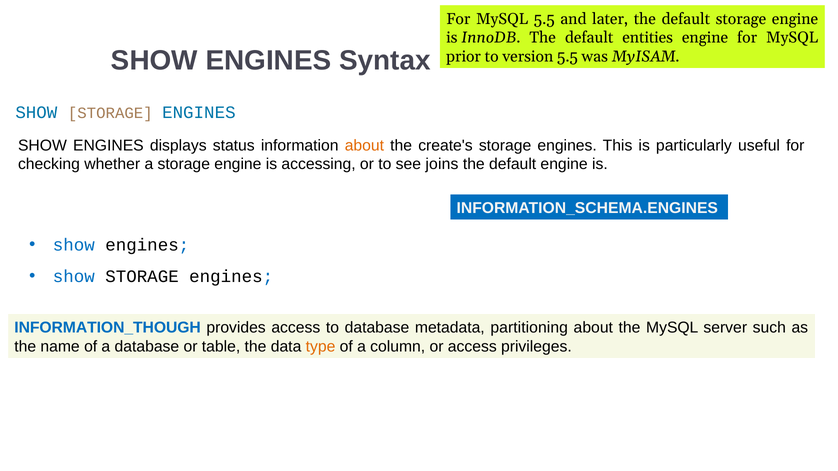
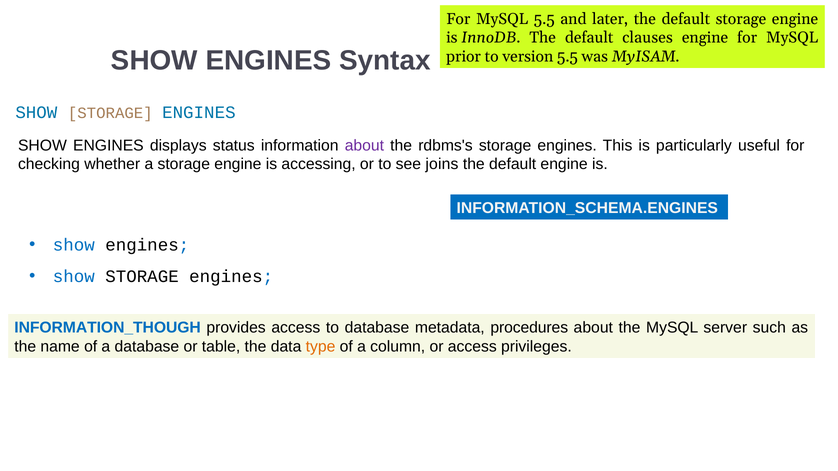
entities: entities -> clauses (648, 38)
about colour: orange -> purple (364, 145)
create's: create's -> rdbms's (445, 145)
partitioning: partitioning -> procedures (529, 328)
